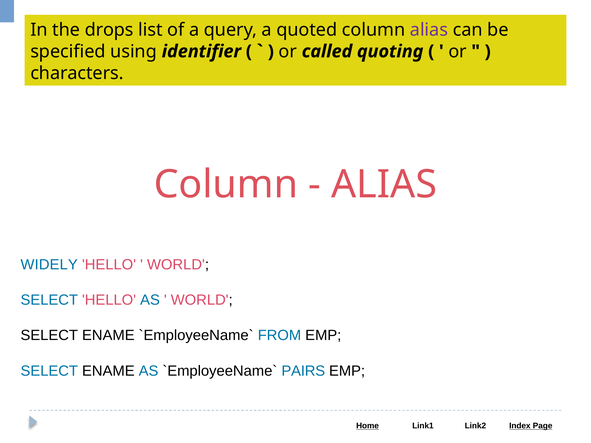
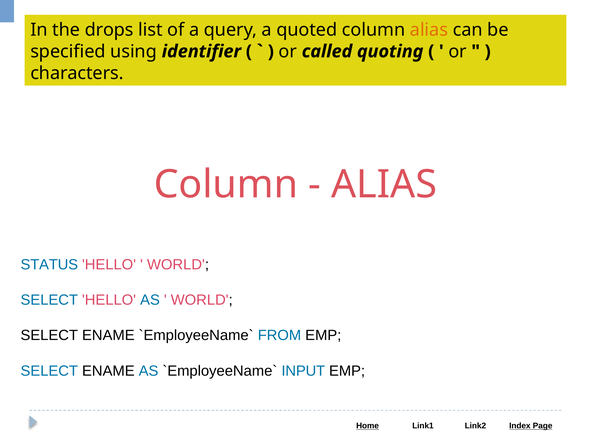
alias colour: purple -> orange (429, 30)
WIDELY: WIDELY -> STATUS (49, 265)
PAIRS: PAIRS -> INPUT (303, 371)
